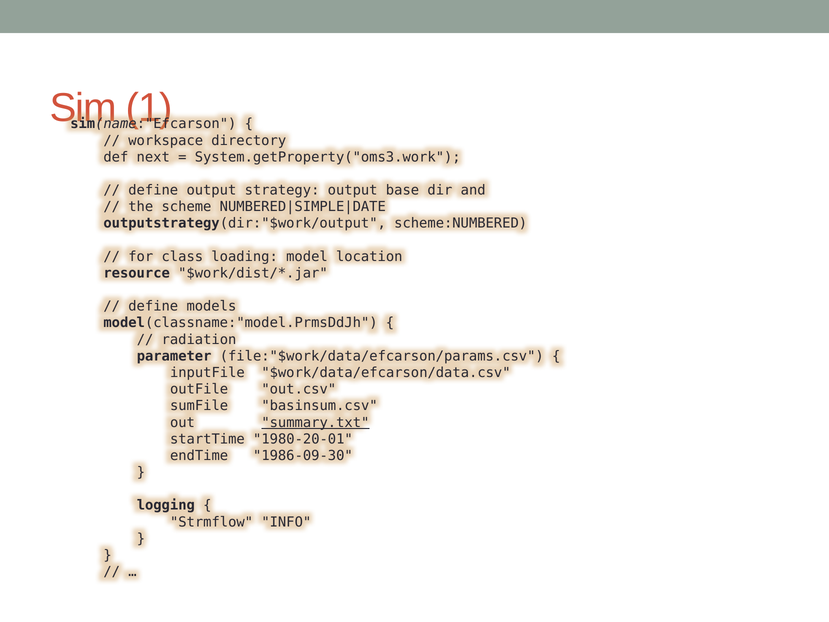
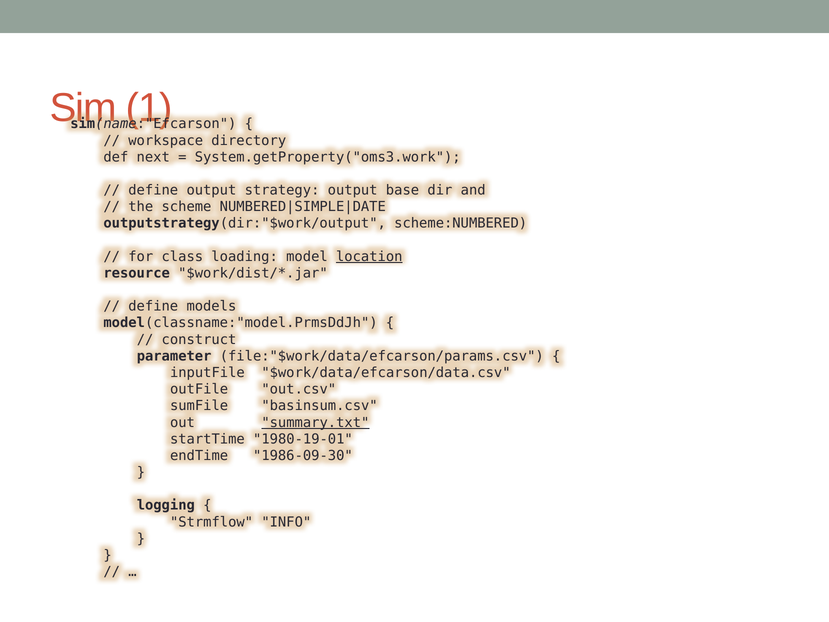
location underline: none -> present (369, 256)
radiation: radiation -> construct (199, 339)
1980-20-01: 1980-20-01 -> 1980-19-01 (303, 439)
